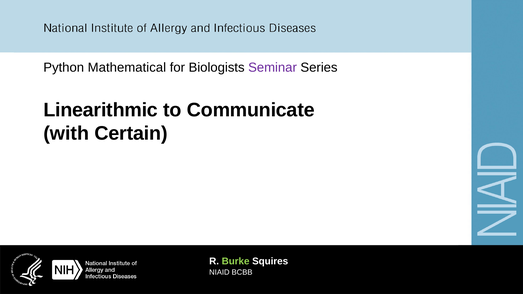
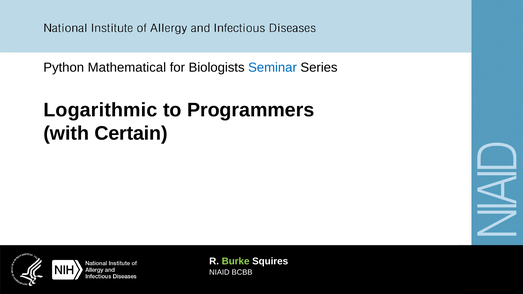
Seminar colour: purple -> blue (273, 68)
Linearithmic: Linearithmic -> Logarithmic (100, 110)
Communicate: Communicate -> Programmers (251, 110)
